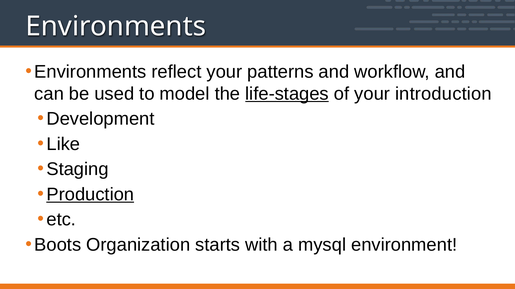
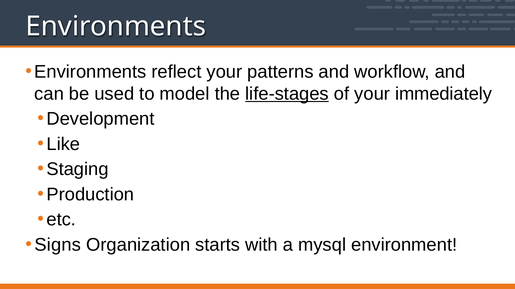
introduction: introduction -> immediately (444, 94)
Production underline: present -> none (90, 195)
Boots: Boots -> Signs (58, 245)
